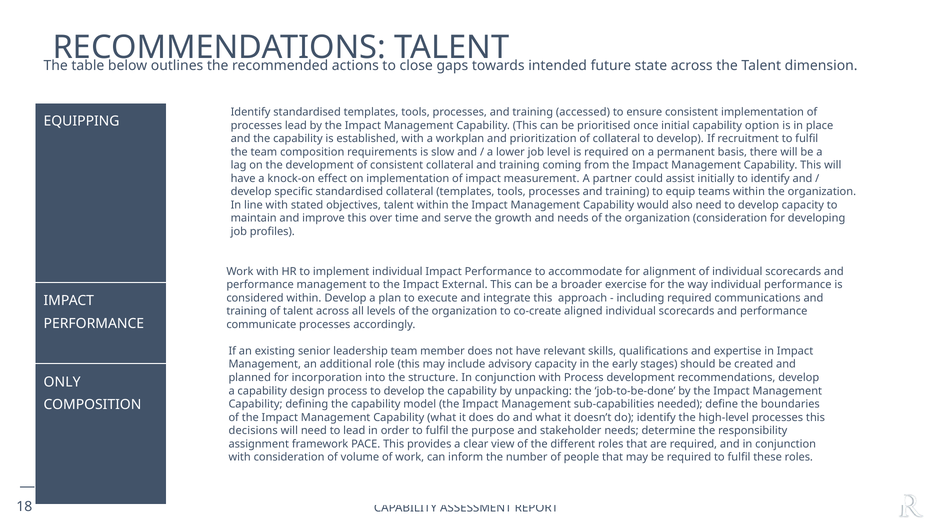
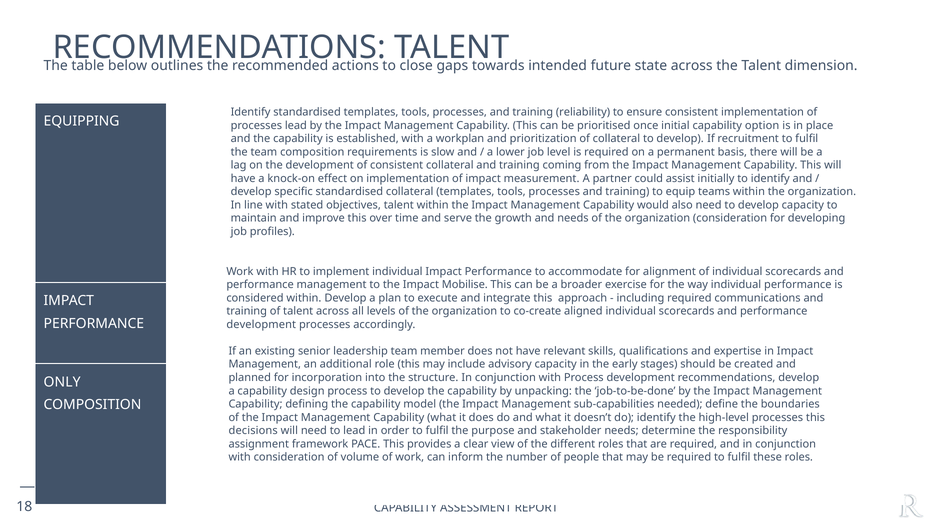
accessed: accessed -> reliability (583, 112)
External: External -> Mobilise (465, 285)
communicate: communicate -> development (261, 325)
